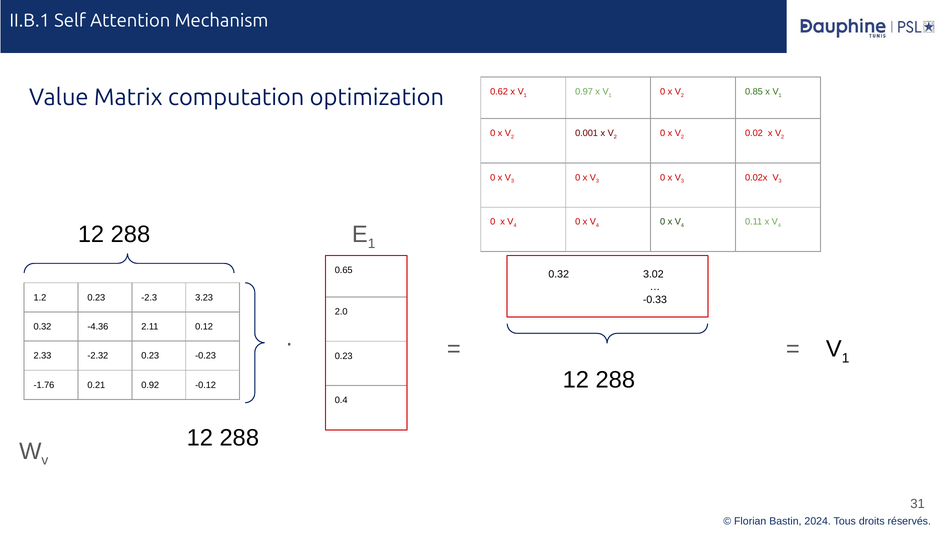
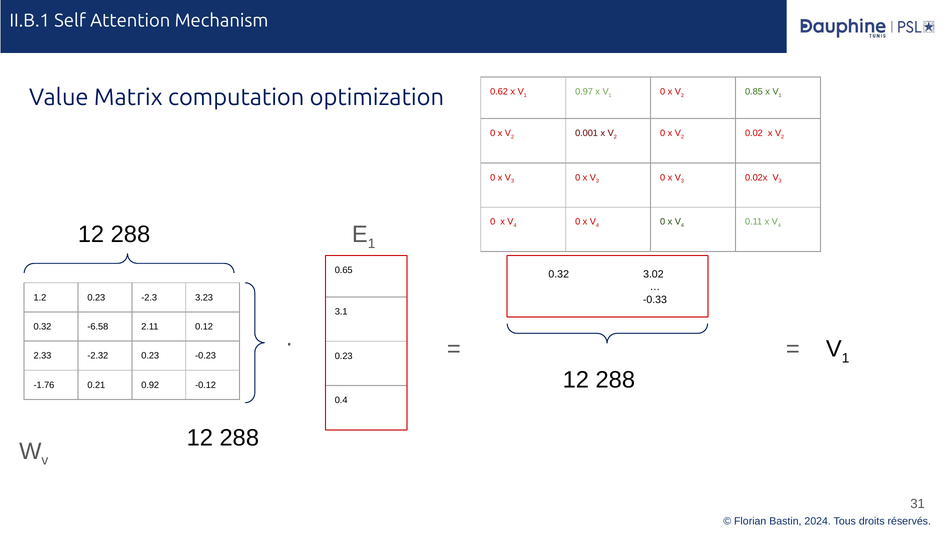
2.0: 2.0 -> 3.1 (341, 312)
-4.36: -4.36 -> -6.58 (98, 326)
